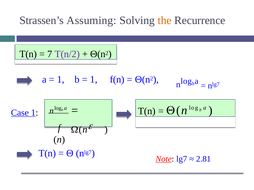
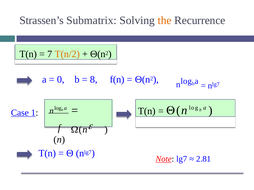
Assuming: Assuming -> Submatrix (92, 21)
T(n/2 colour: purple -> orange (67, 54)
1: 1 -> 0 (61, 80)
1: 1 -> 8 (94, 80)
